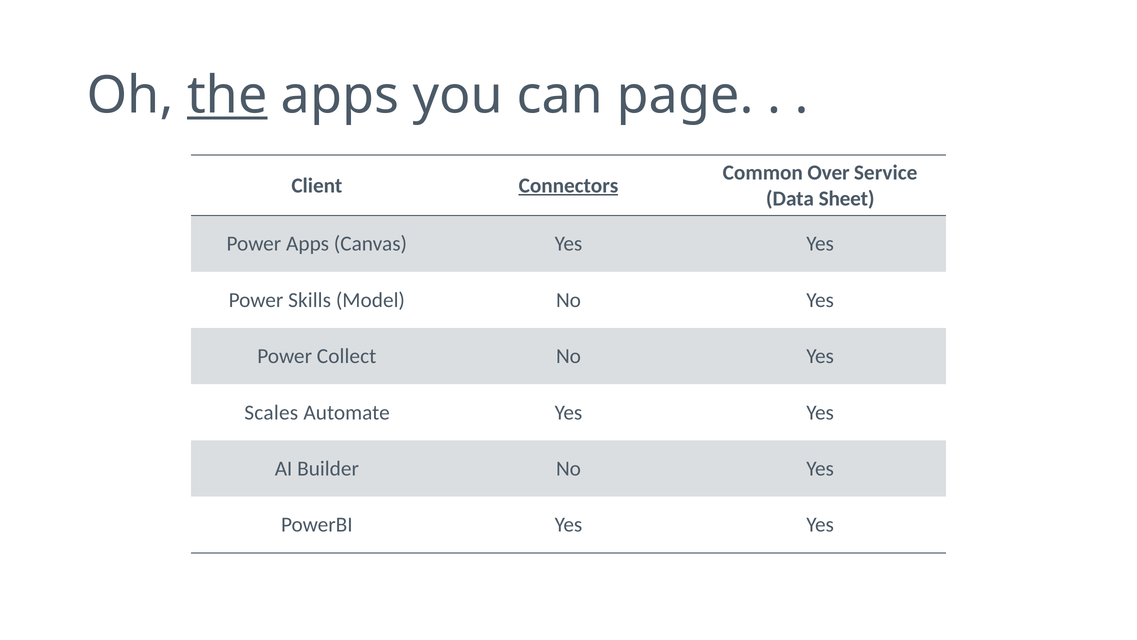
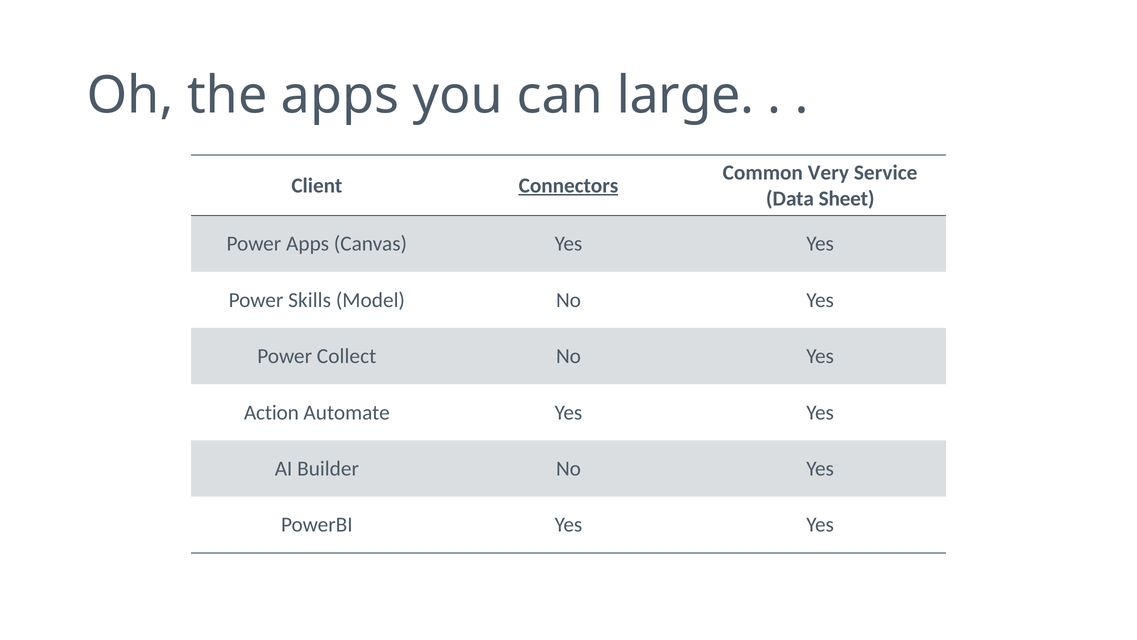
the underline: present -> none (227, 96)
page: page -> large (685, 96)
Over: Over -> Very (828, 172)
Scales: Scales -> Action (271, 412)
